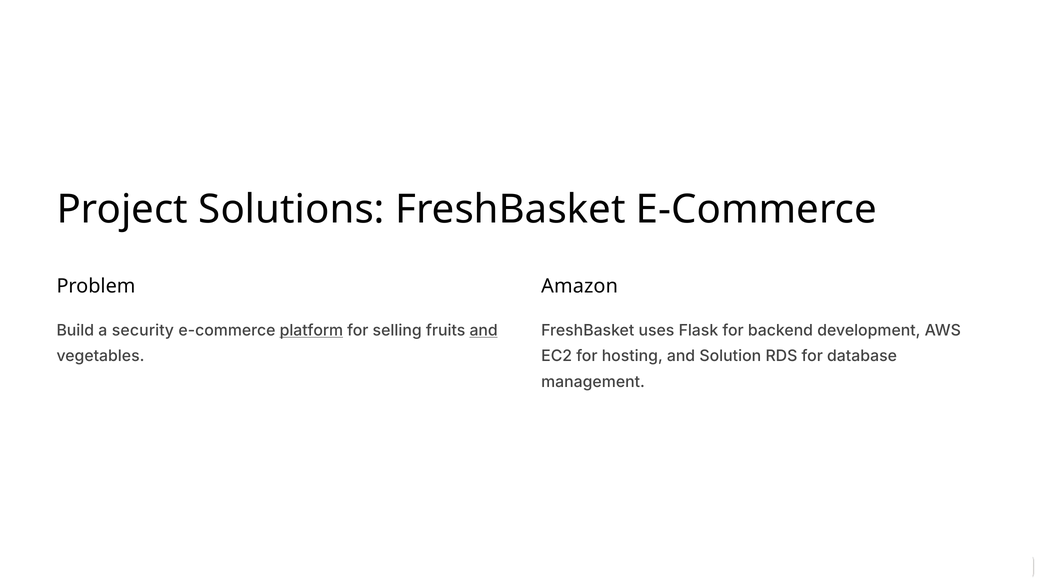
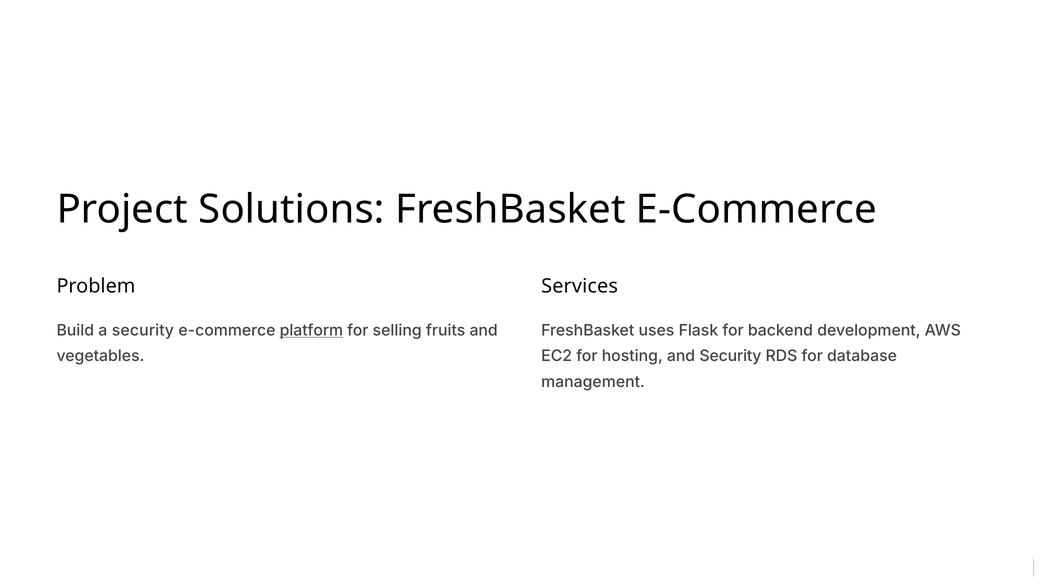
Amazon: Amazon -> Services (580, 286)
and underline: present -> none (484, 331)
and Solution: Solution -> Security (730, 356)
